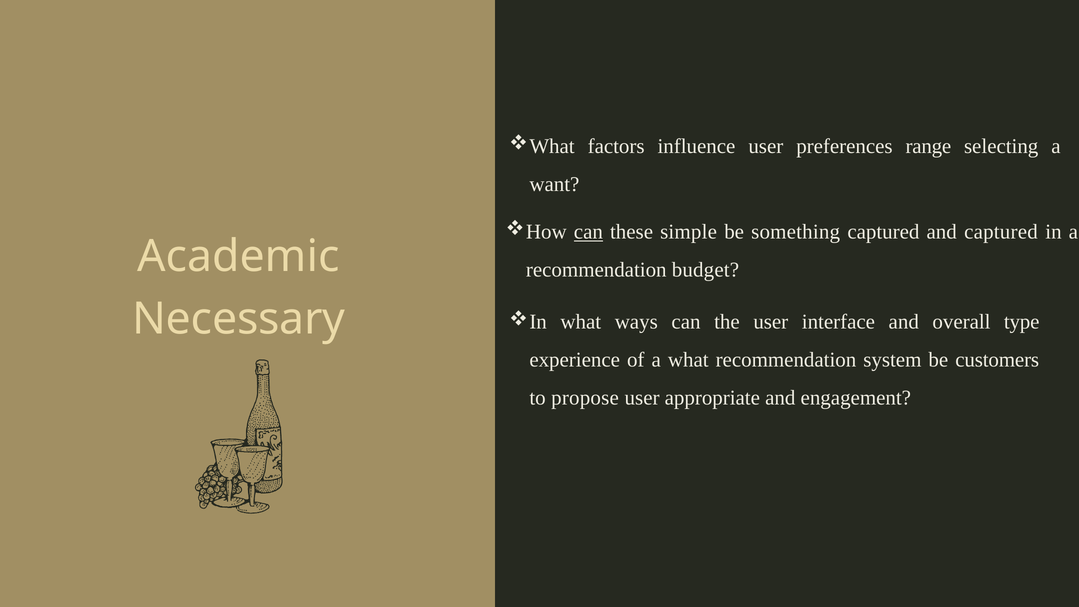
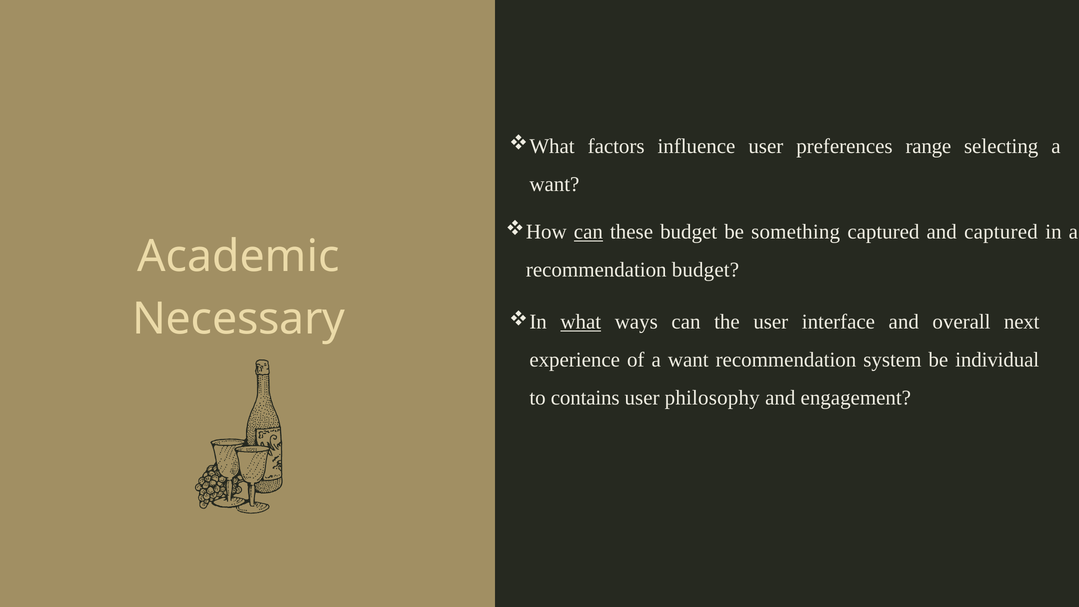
these simple: simple -> budget (689, 232)
what underline: none -> present (581, 322)
type: type -> next (1022, 322)
of a what: what -> want (688, 360)
customers: customers -> individual (997, 360)
propose: propose -> contains (585, 398)
appropriate: appropriate -> philosophy (712, 398)
